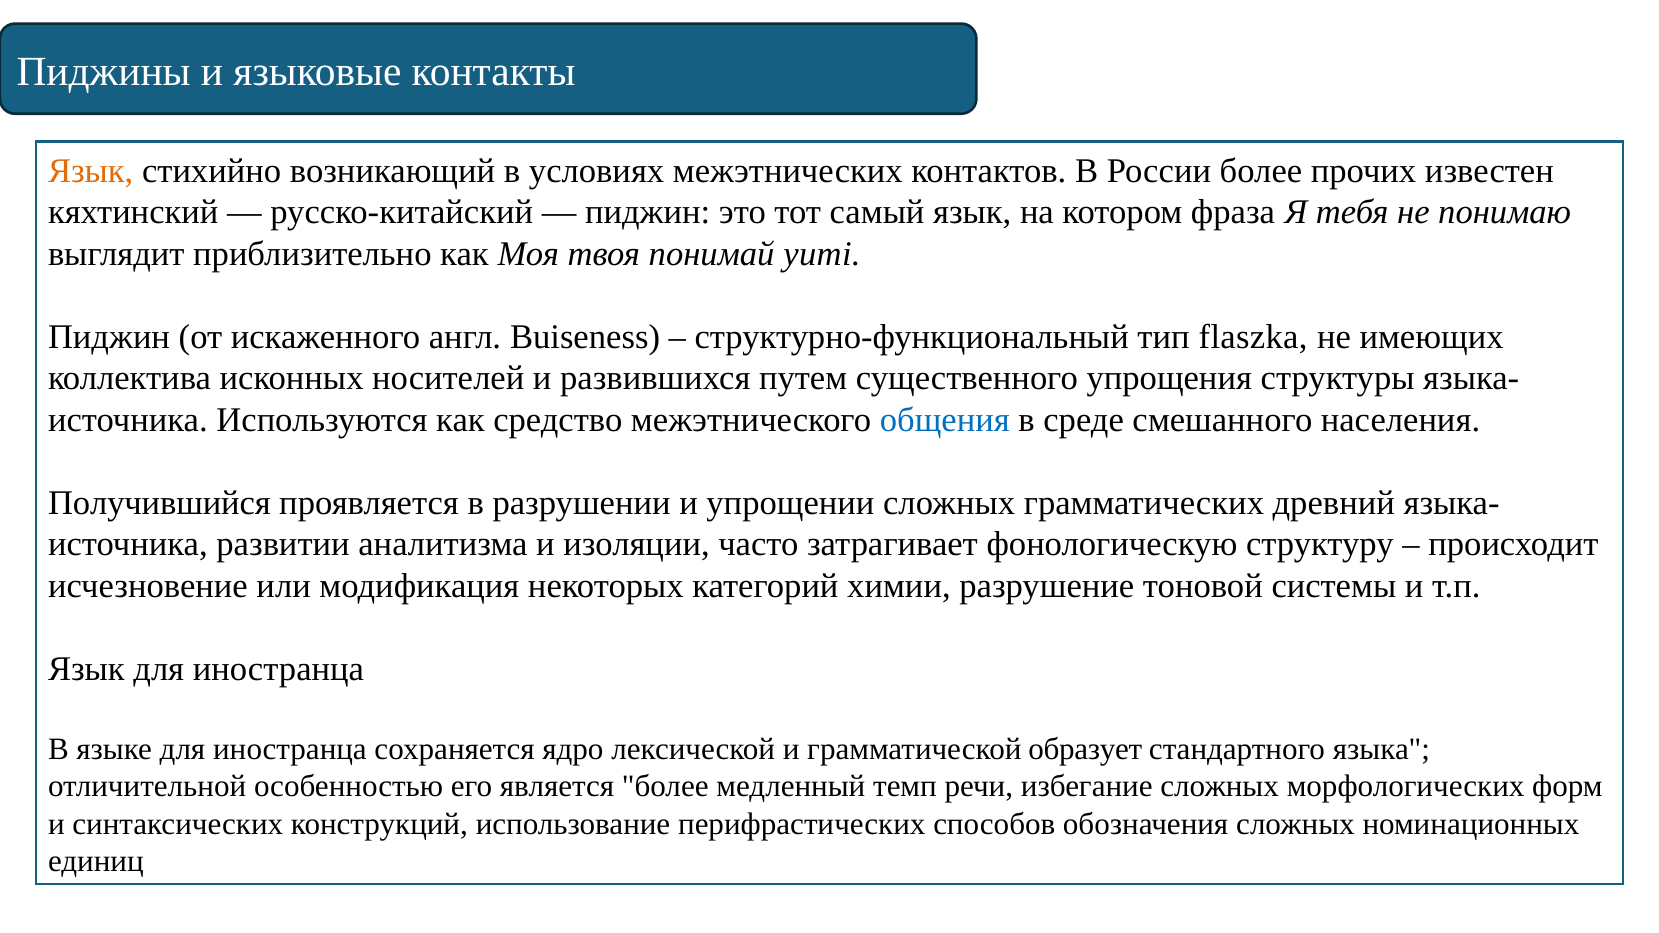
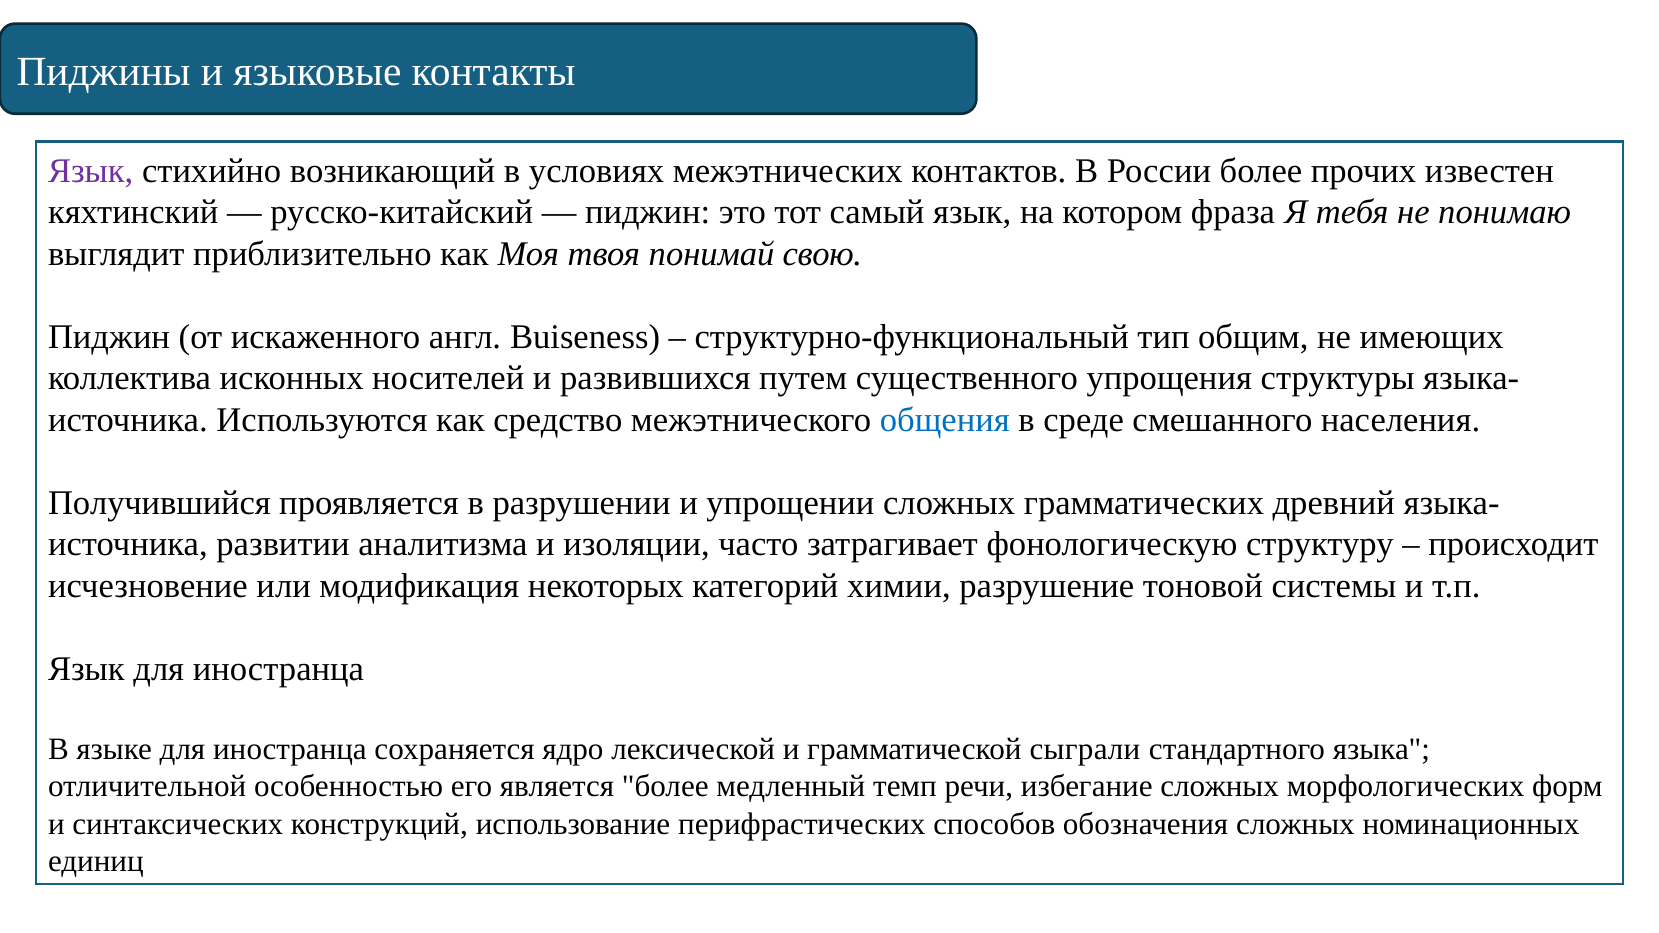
Язык colour: orange -> purple (91, 171)
yumi: yumi -> свою (822, 254)
flaszka: flaszka -> общим (1253, 337)
образует: образует -> сыграли (1085, 749)
